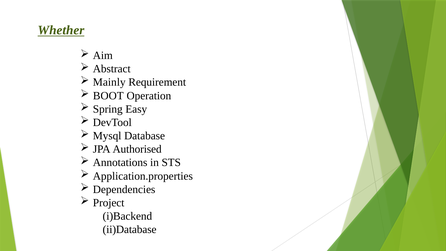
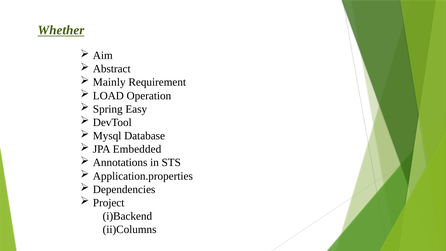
BOOT: BOOT -> LOAD (108, 96)
Authorised: Authorised -> Embedded (137, 149)
ii)Database: ii)Database -> ii)Columns (130, 229)
